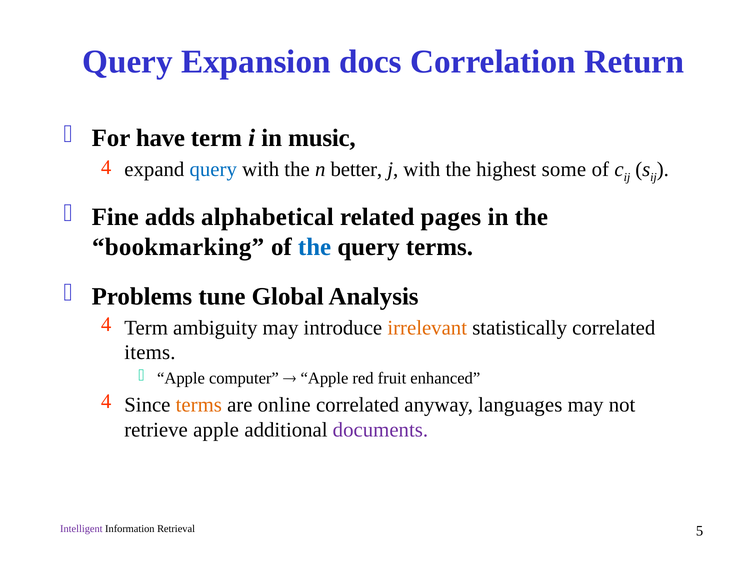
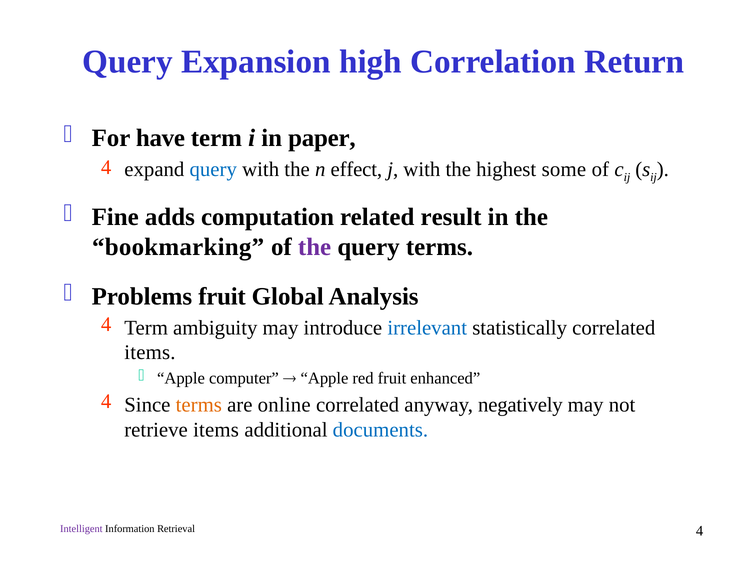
docs: docs -> high (370, 62)
music: music -> paper (322, 138)
better: better -> effect (356, 169)
alphabetical: alphabetical -> computation (268, 217)
pages: pages -> result (451, 217)
the colour: blue -> purple (315, 247)
Problems tune: tune -> fruit (222, 296)
irrelevant colour: orange -> blue (427, 328)
languages: languages -> negatively (520, 405)
retrieve apple: apple -> items (216, 430)
documents colour: purple -> blue (380, 430)
5: 5 -> 4 (700, 531)
